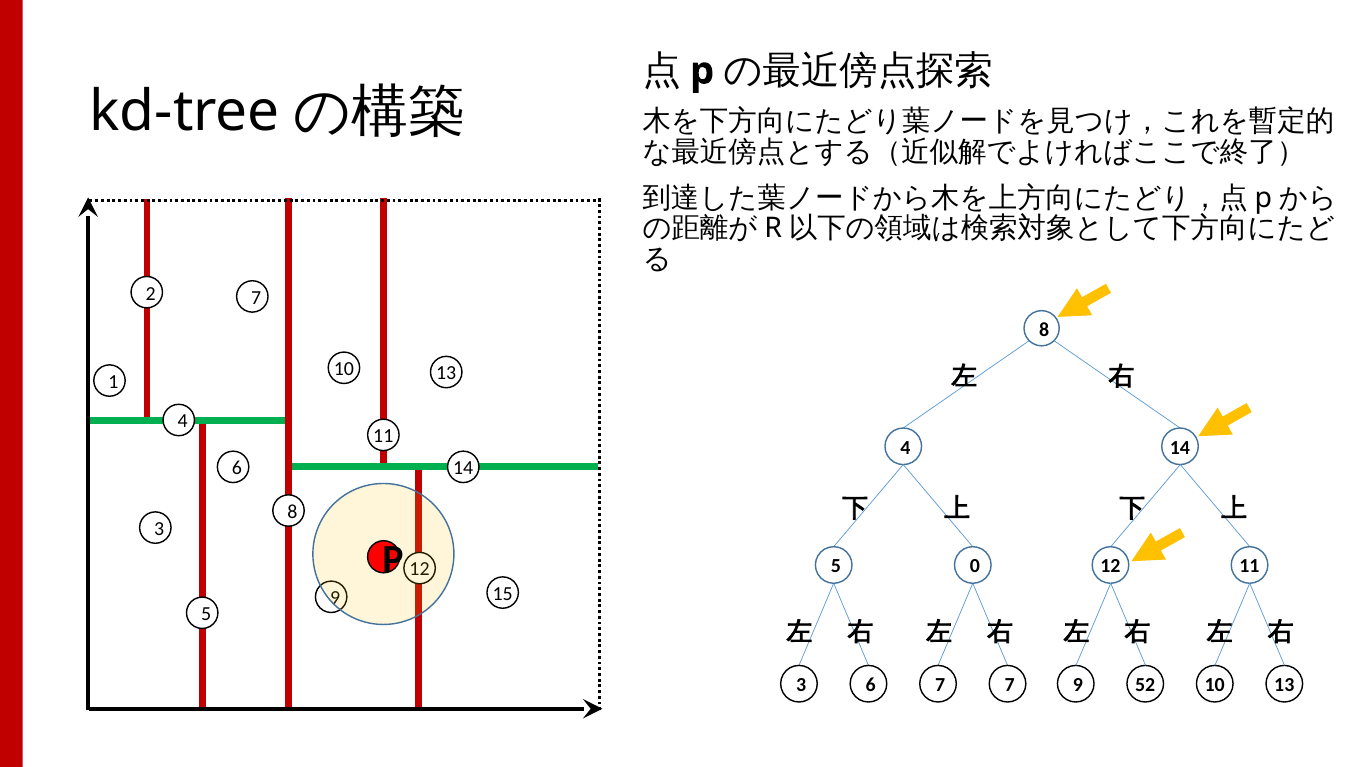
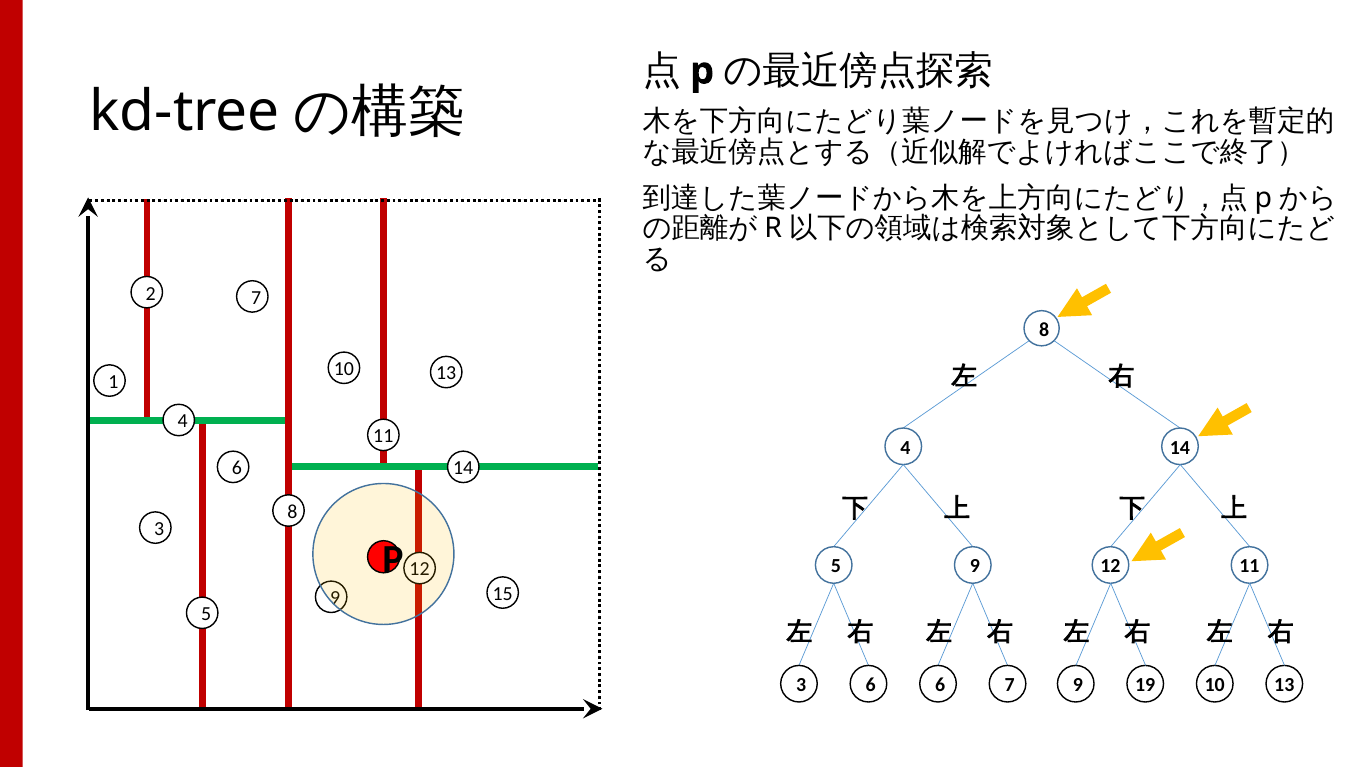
0: 0 -> 9 (975, 567)
6 7: 7 -> 6 (940, 685)
52: 52 -> 19 (1145, 685)
